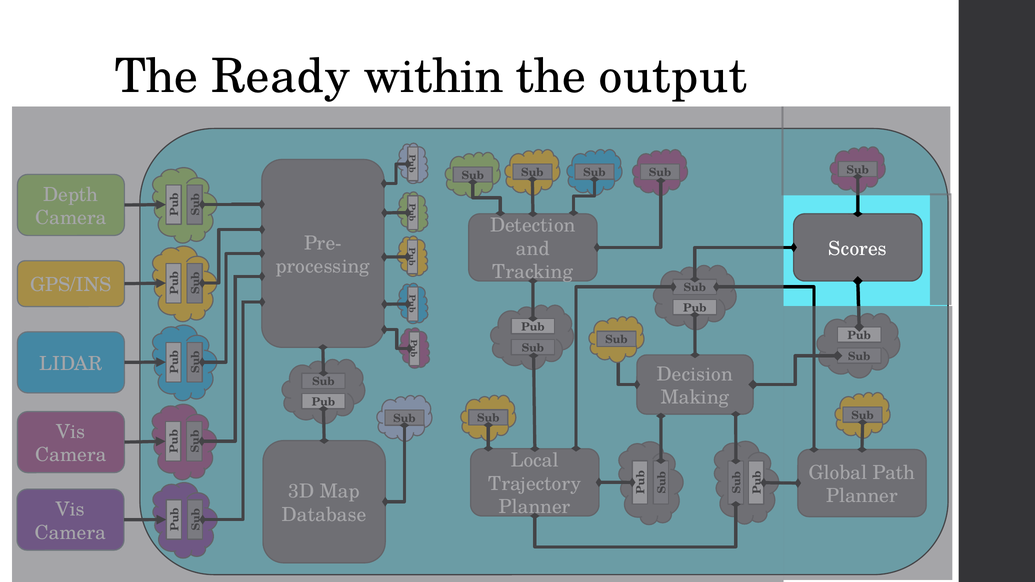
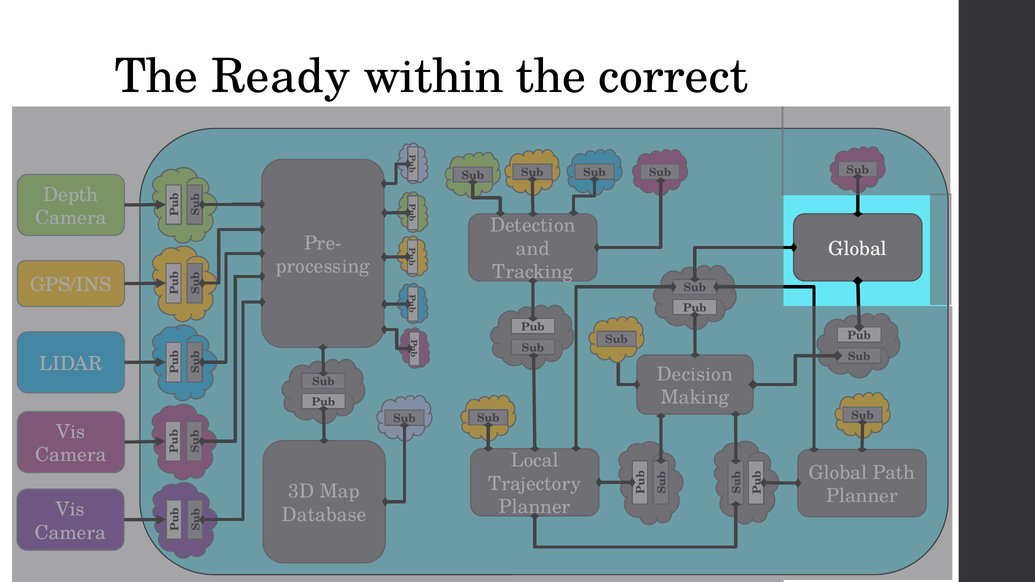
output: output -> correct (673, 77)
Scores: Scores -> Global (858, 249)
